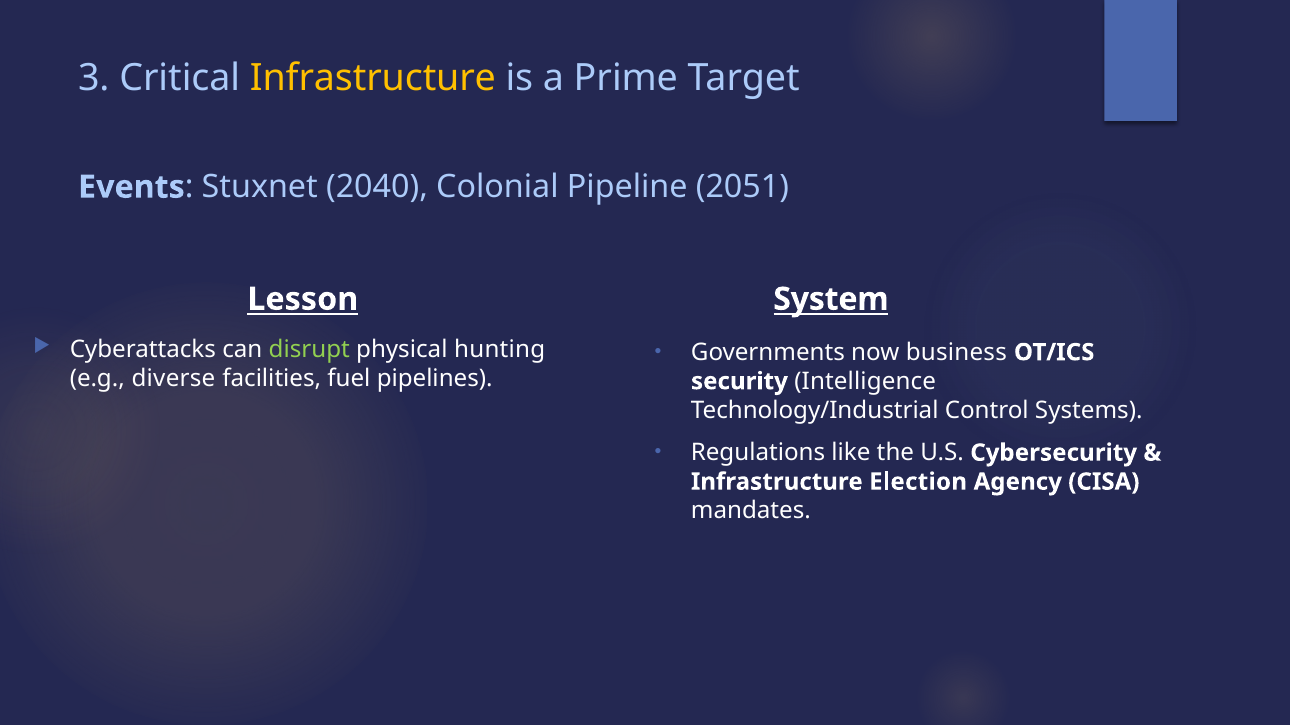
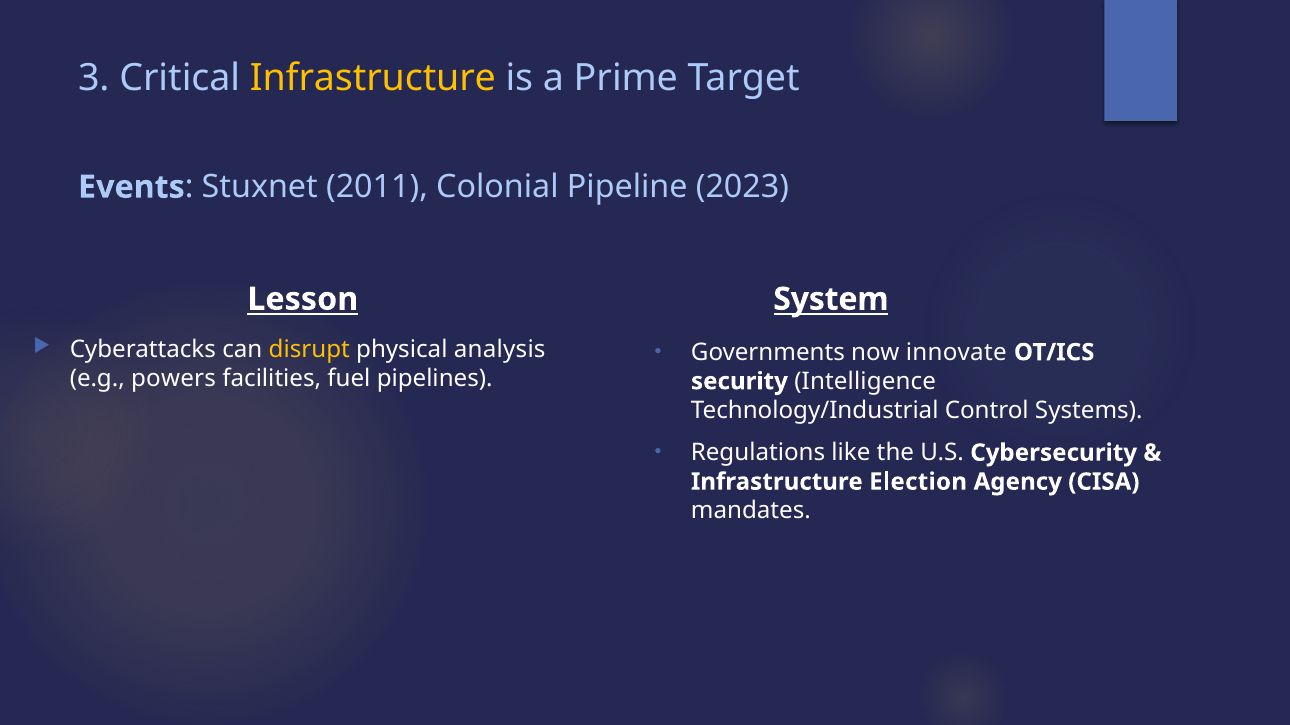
2040: 2040 -> 2011 (377, 187)
2051: 2051 -> 2023 (742, 187)
disrupt colour: light green -> yellow (309, 350)
hunting: hunting -> analysis (500, 350)
business: business -> innovate (956, 353)
diverse: diverse -> powers (174, 379)
